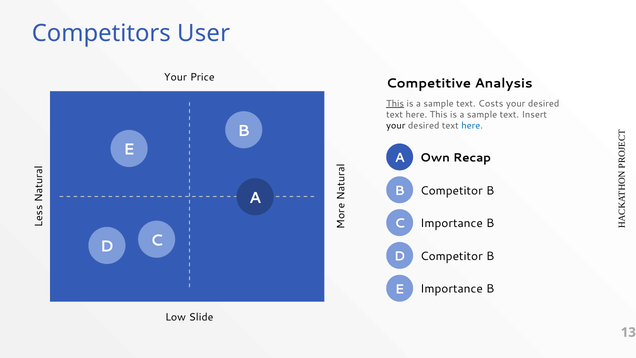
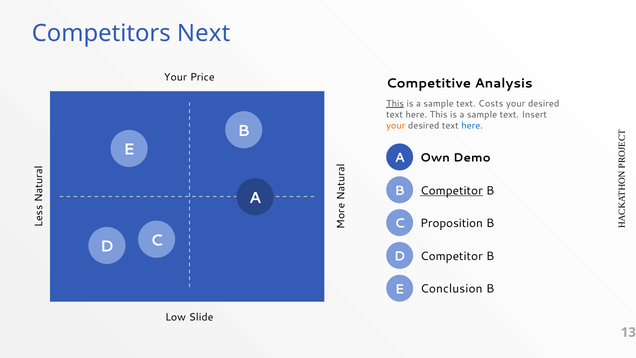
User: User -> Next (204, 33)
your colour: black -> orange (396, 126)
Recap: Recap -> Demo (472, 158)
Competitor underline: none -> present (452, 191)
C Importance: Importance -> Proposition (452, 223)
E Importance: Importance -> Conclusion (451, 289)
